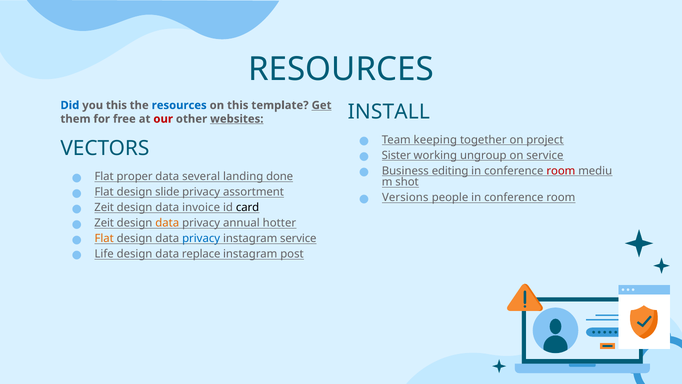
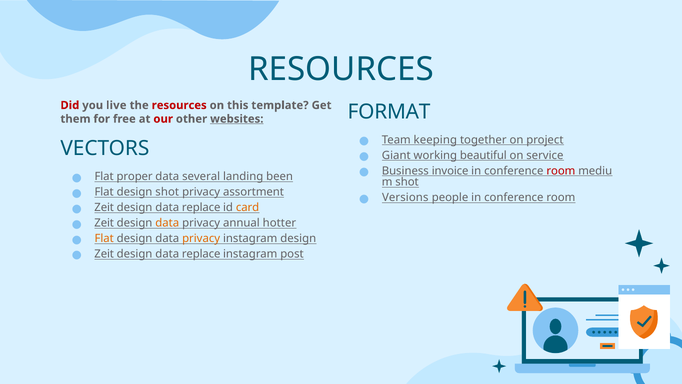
Did colour: blue -> red (70, 105)
you this: this -> live (116, 105)
resources colour: blue -> red (179, 105)
Get underline: present -> none (322, 105)
INSTALL: INSTALL -> FORMAT (389, 112)
Sister: Sister -> Giant (396, 155)
ungroup: ungroup -> beautiful (483, 155)
editing: editing -> invoice (450, 171)
done: done -> been (280, 176)
design slide: slide -> shot (167, 192)
invoice: invoice -> replace (201, 207)
card colour: black -> orange (248, 207)
privacy colour: blue -> orange (201, 238)
instagram service: service -> design (298, 238)
Life: Life -> Zeit (104, 254)
